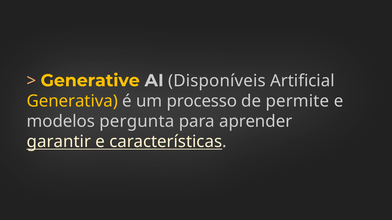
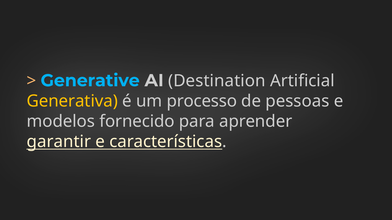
Generative colour: yellow -> light blue (90, 81)
Disponíveis: Disponíveis -> Destination (217, 81)
permite: permite -> pessoas (297, 101)
pergunta: pergunta -> fornecido (137, 122)
